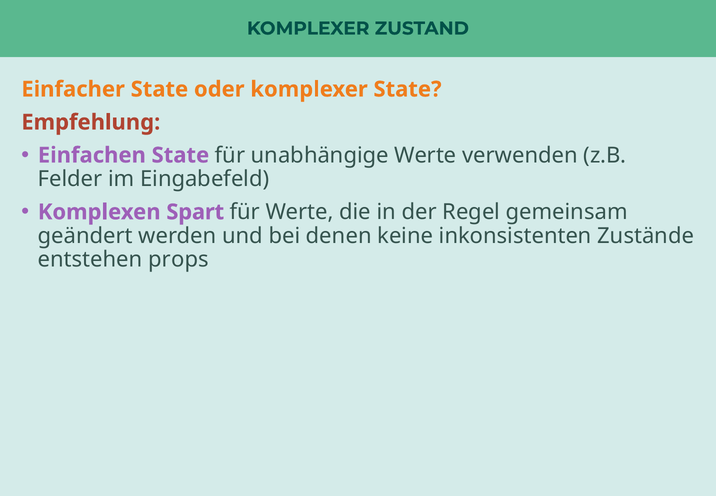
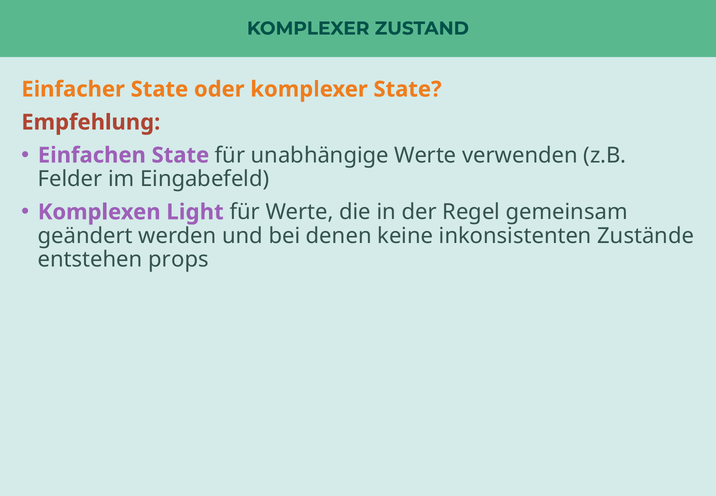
Spart: Spart -> Light (195, 212)
